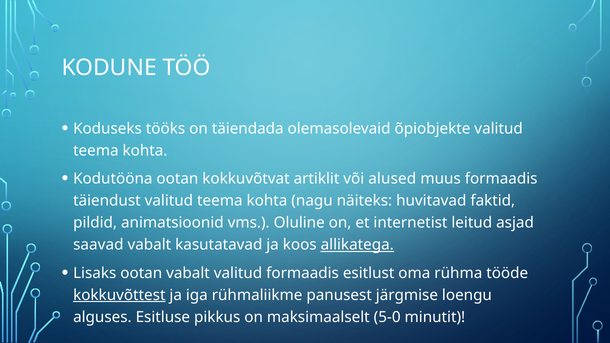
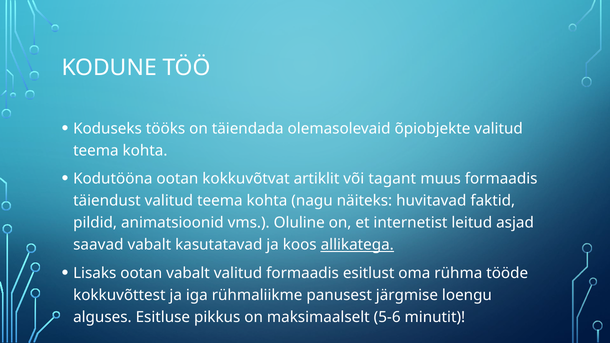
alused: alused -> tagant (392, 179)
kokkuvõttest underline: present -> none (119, 295)
5-0: 5-0 -> 5-6 (387, 317)
